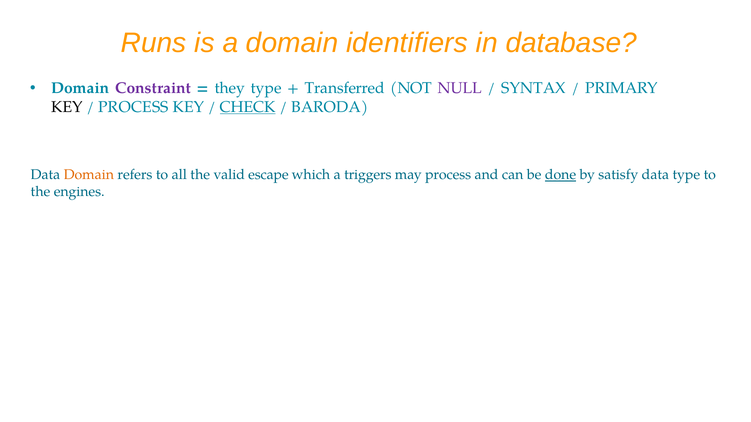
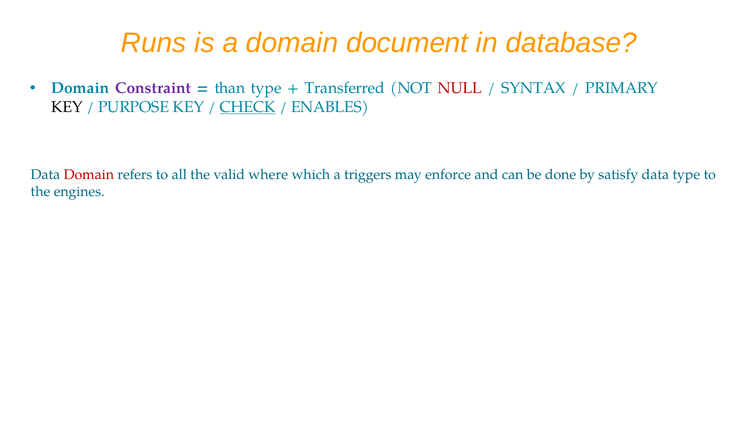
identifiers: identifiers -> document (407, 43)
they: they -> than (230, 88)
NULL colour: purple -> red (460, 88)
PROCESS: PROCESS -> PURPOSE (134, 107)
BARODA: BARODA -> ENABLES (330, 107)
Domain colour: orange -> red (89, 175)
escape: escape -> where (268, 175)
may process: process -> enforce (448, 175)
done underline: present -> none (561, 175)
